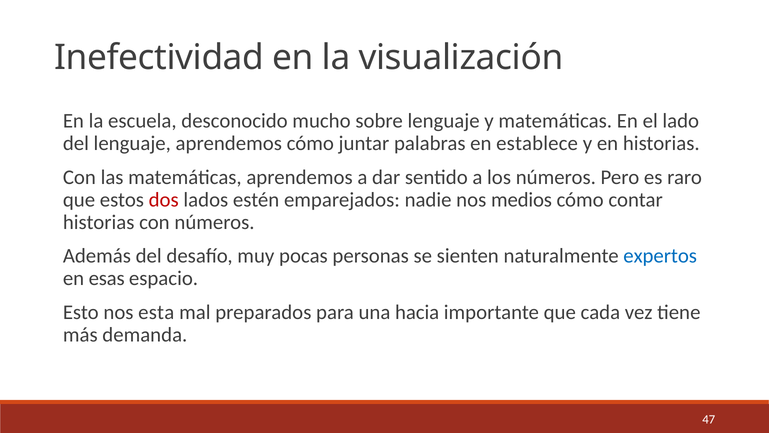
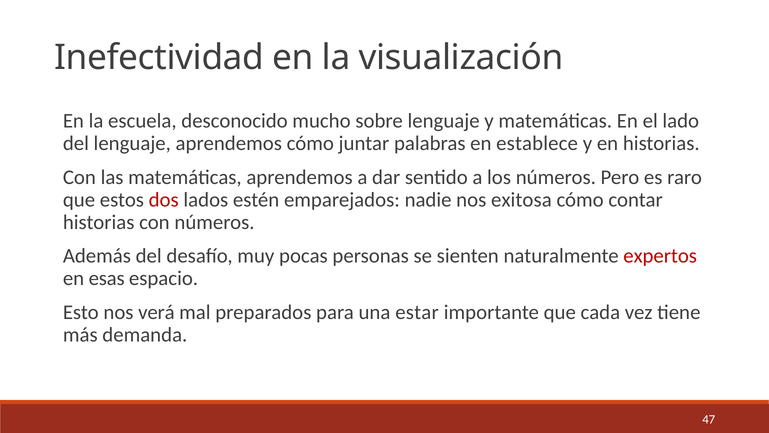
medios: medios -> exitosa (521, 200)
expertos colour: blue -> red (660, 256)
esta: esta -> verá (156, 312)
hacia: hacia -> estar (417, 312)
